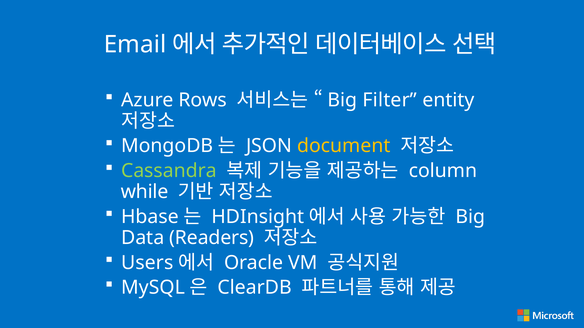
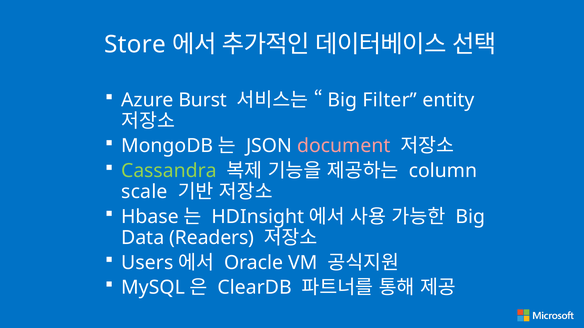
Email: Email -> Store (135, 44)
Rows: Rows -> Burst (203, 100)
document colour: yellow -> pink (344, 146)
while: while -> scale (144, 192)
